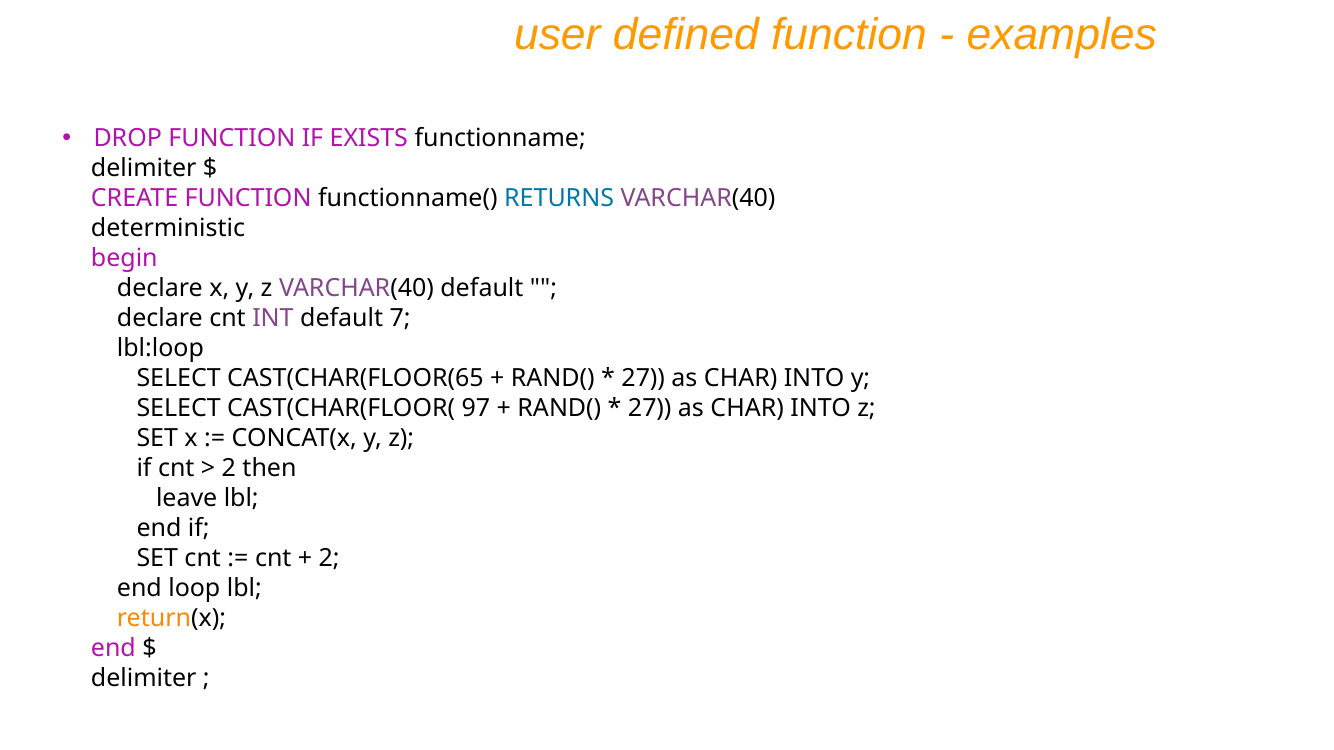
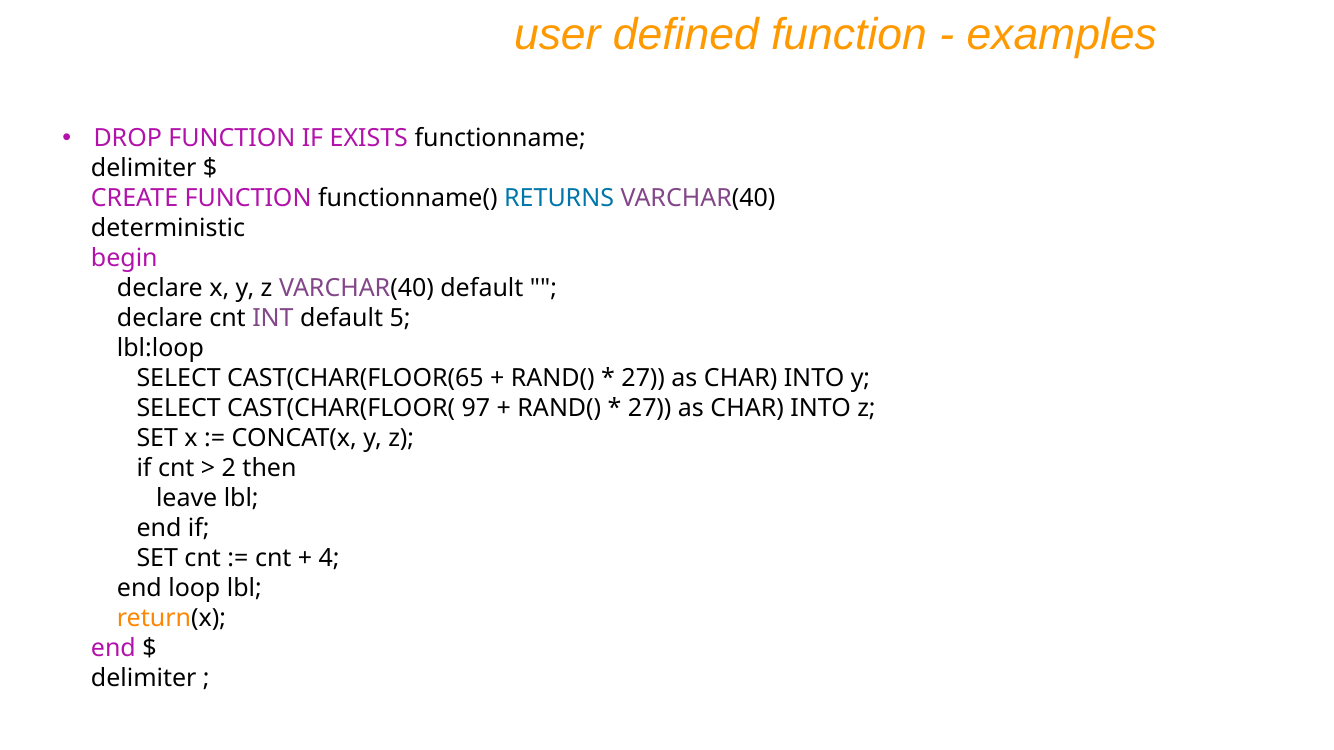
7: 7 -> 5 (400, 319)
2: 2 -> 4 (329, 559)
